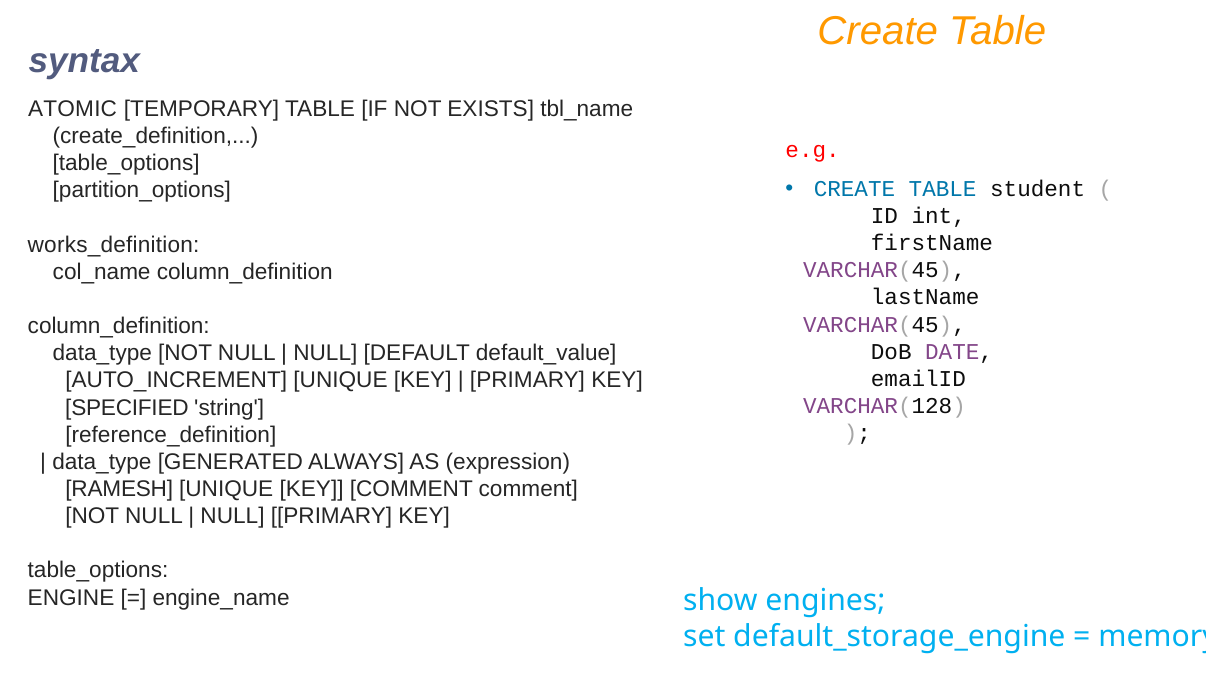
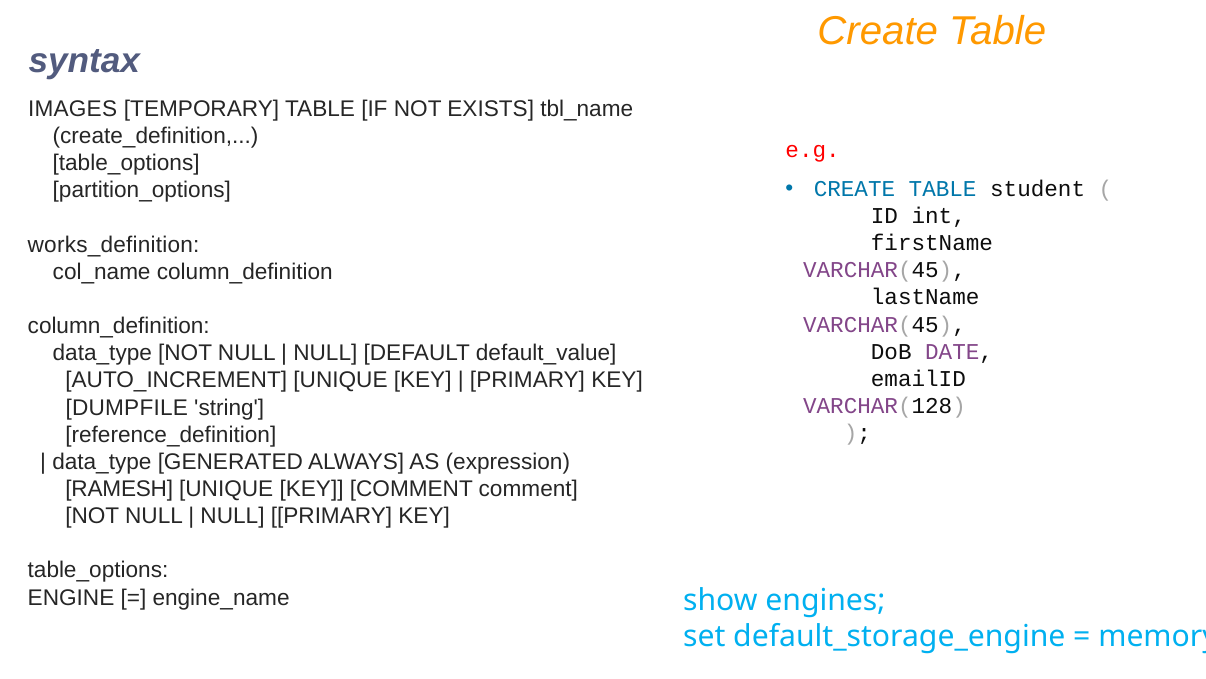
ATOMIC: ATOMIC -> IMAGES (73, 109)
SPECIFIED: SPECIFIED -> DUMPFILE (127, 407)
